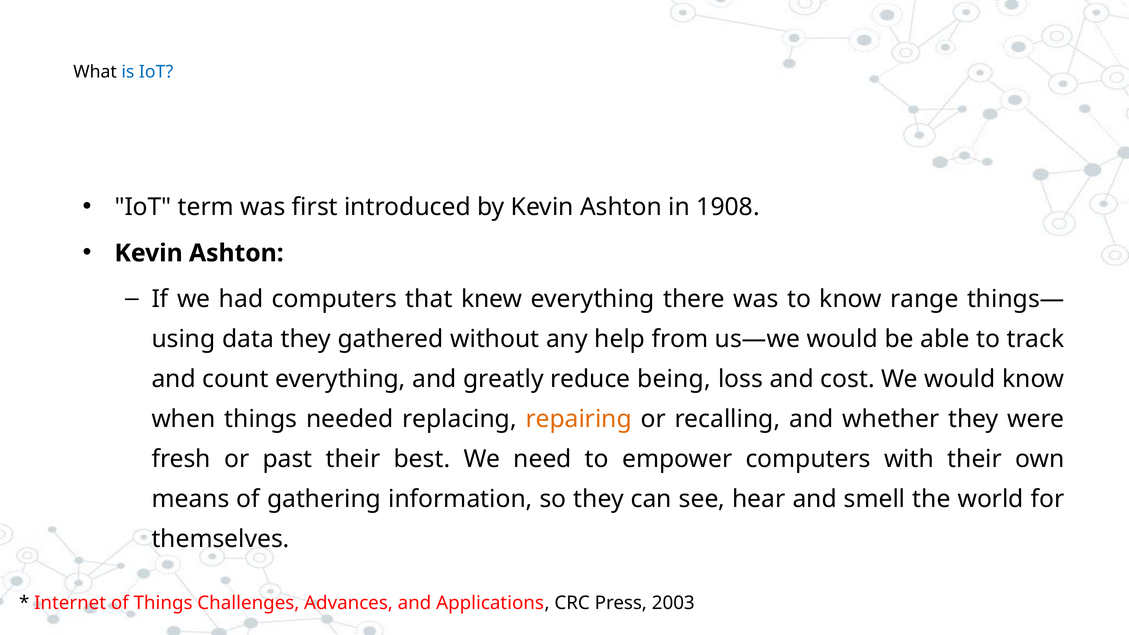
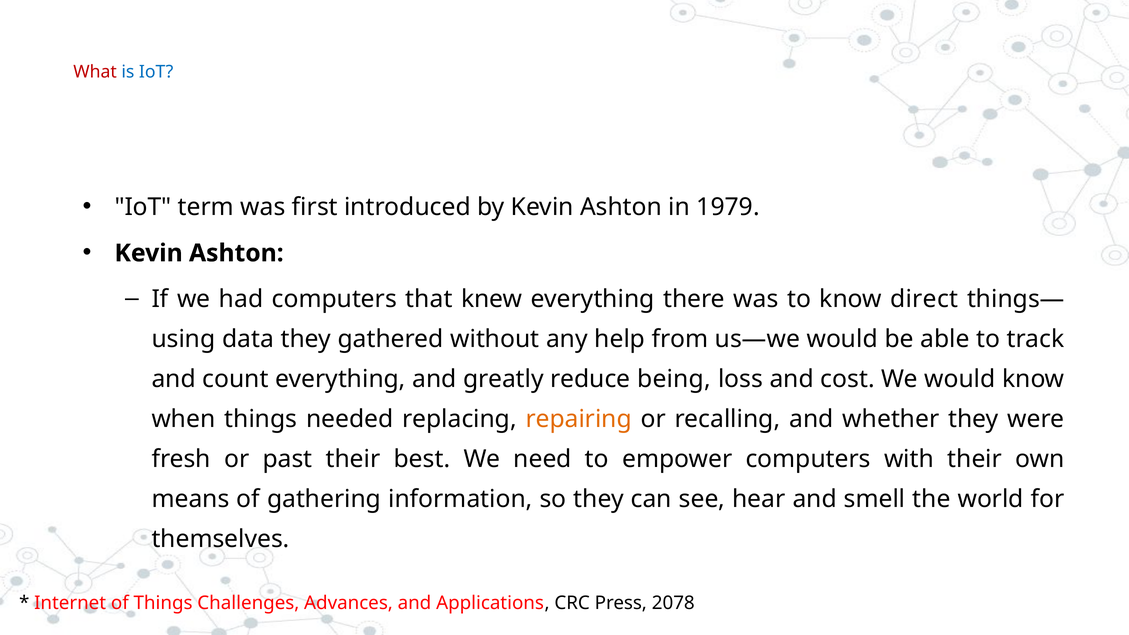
What colour: black -> red (95, 72)
1908: 1908 -> 1979 (728, 207)
range: range -> direct (924, 299)
2003: 2003 -> 2078 (673, 603)
